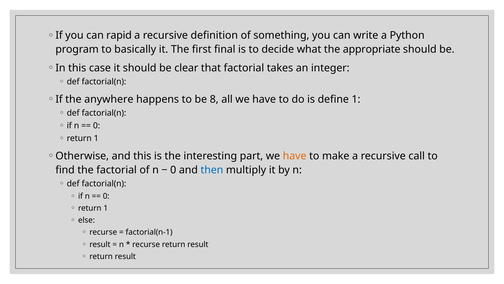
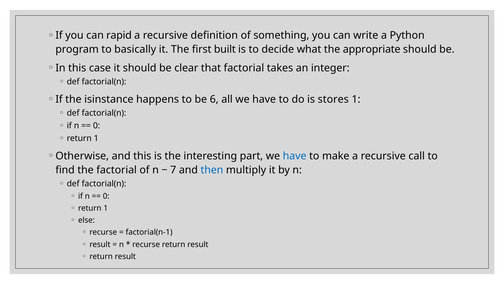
final: final -> built (225, 49)
anywhere: anywhere -> isinstance (109, 99)
8: 8 -> 6 (214, 99)
define: define -> stores (333, 99)
have colour: orange -> blue (295, 156)
0: 0 -> 7 (173, 170)
